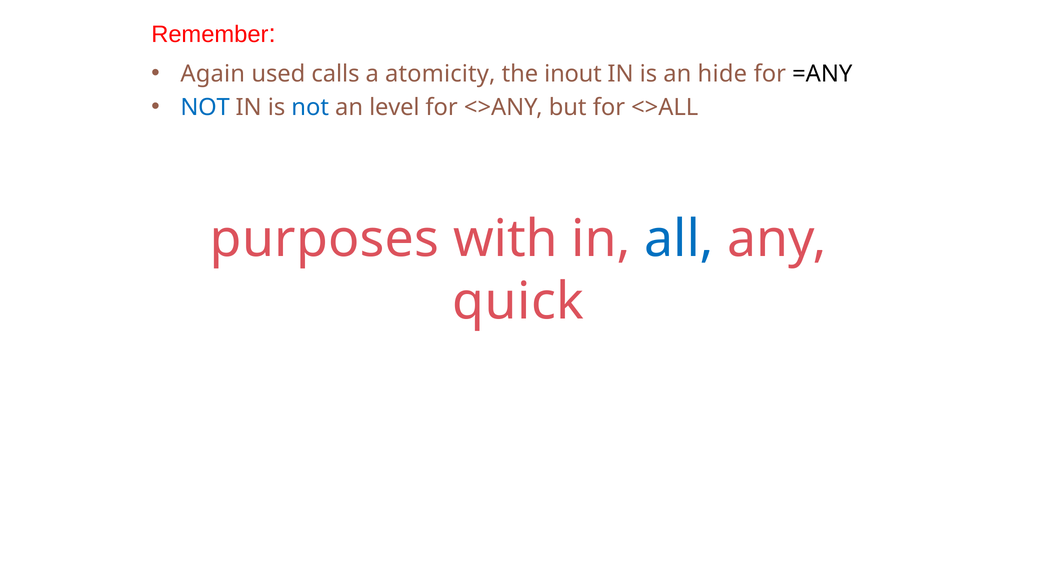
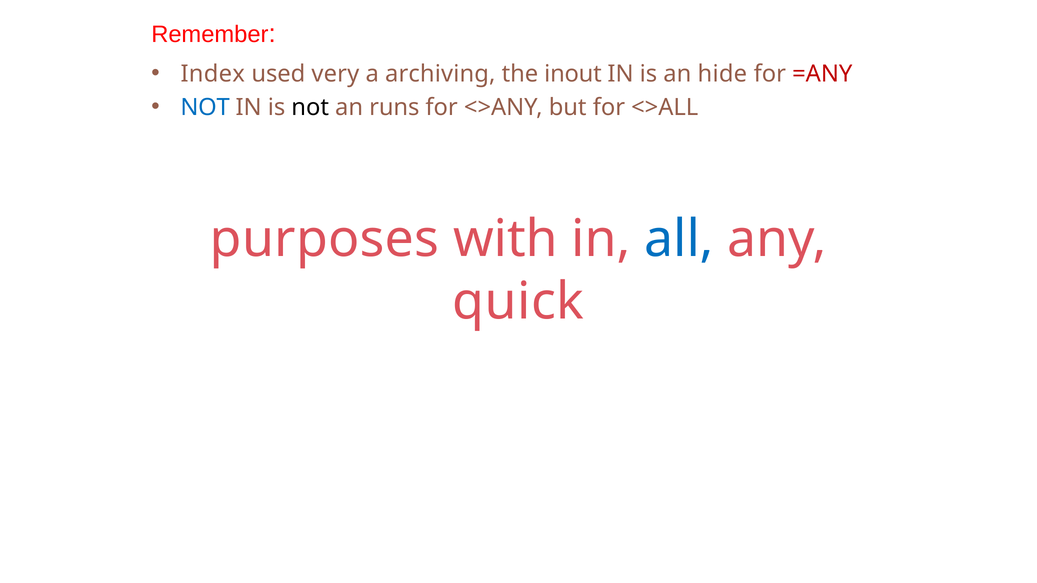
Again: Again -> Index (213, 74)
calls: calls -> very (335, 74)
atomicity: atomicity -> archiving (440, 74)
=ANY colour: black -> red (822, 74)
not colour: blue -> black (310, 107)
level: level -> runs (394, 107)
